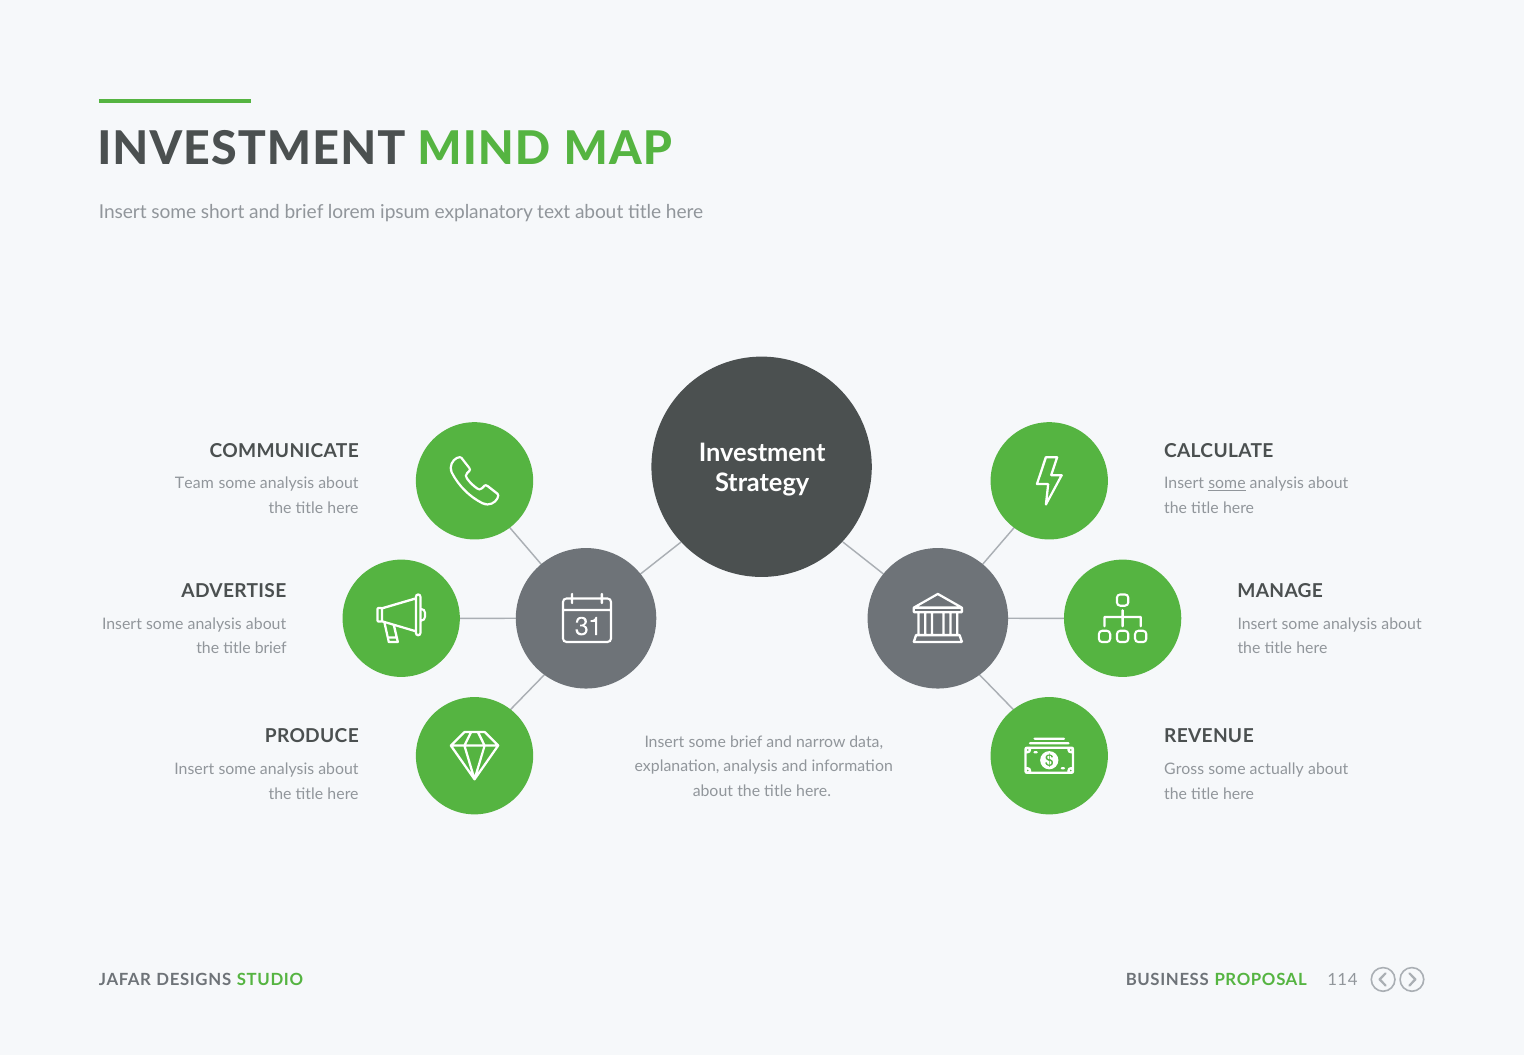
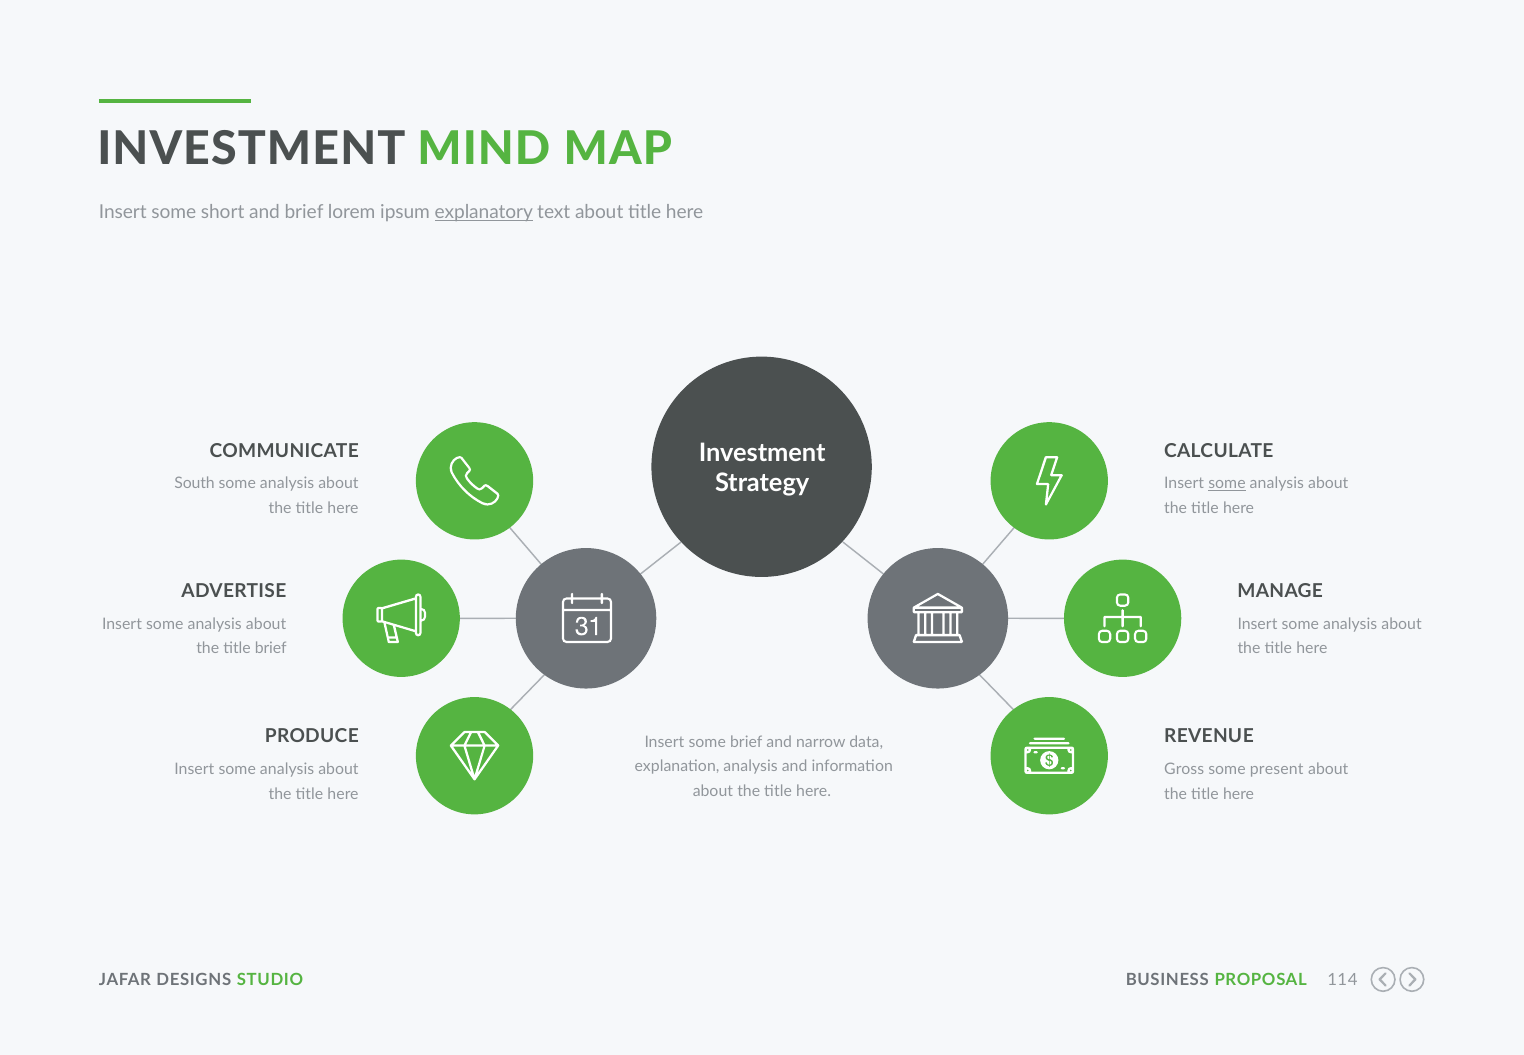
explanatory underline: none -> present (484, 212)
Team: Team -> South (194, 484)
actually: actually -> present (1277, 769)
